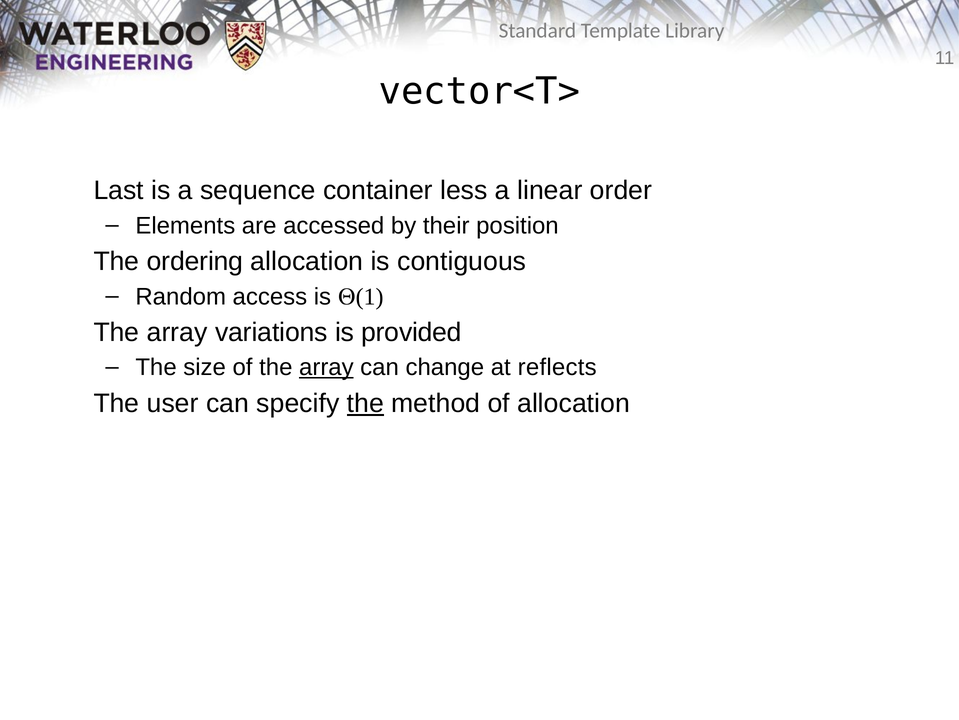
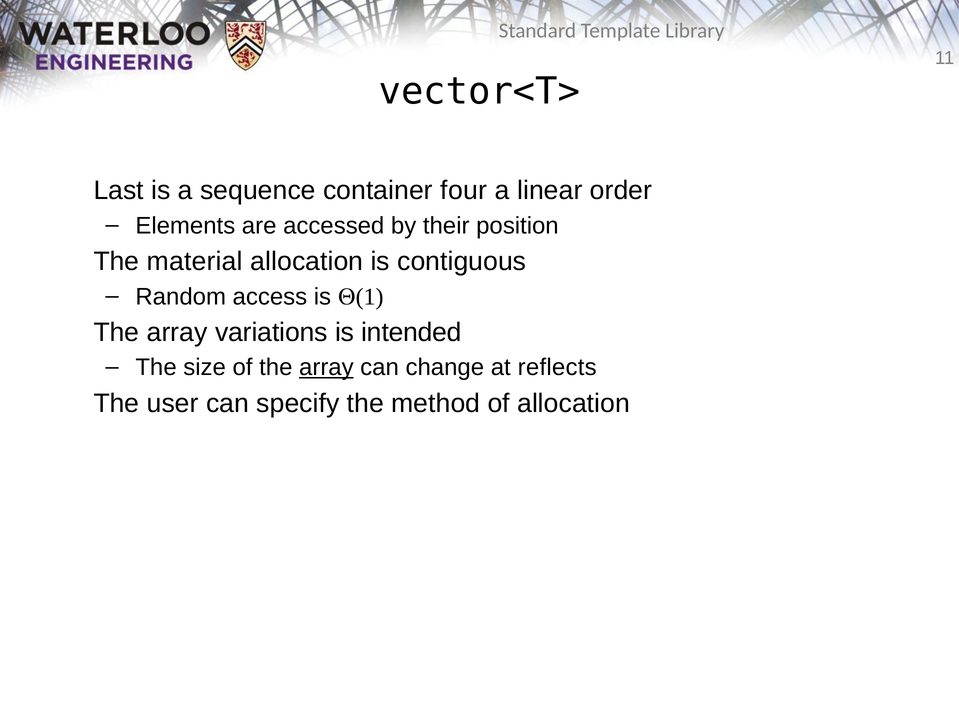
less: less -> four (464, 190)
ordering: ordering -> material (195, 261)
provided: provided -> intended (411, 332)
the underline: present -> none (365, 403)
